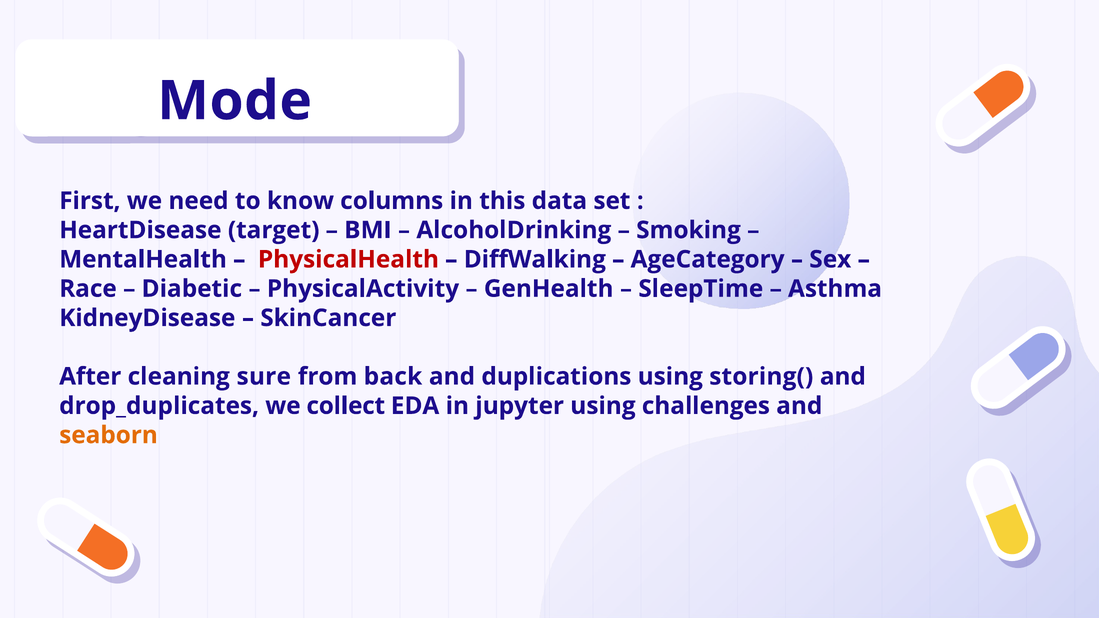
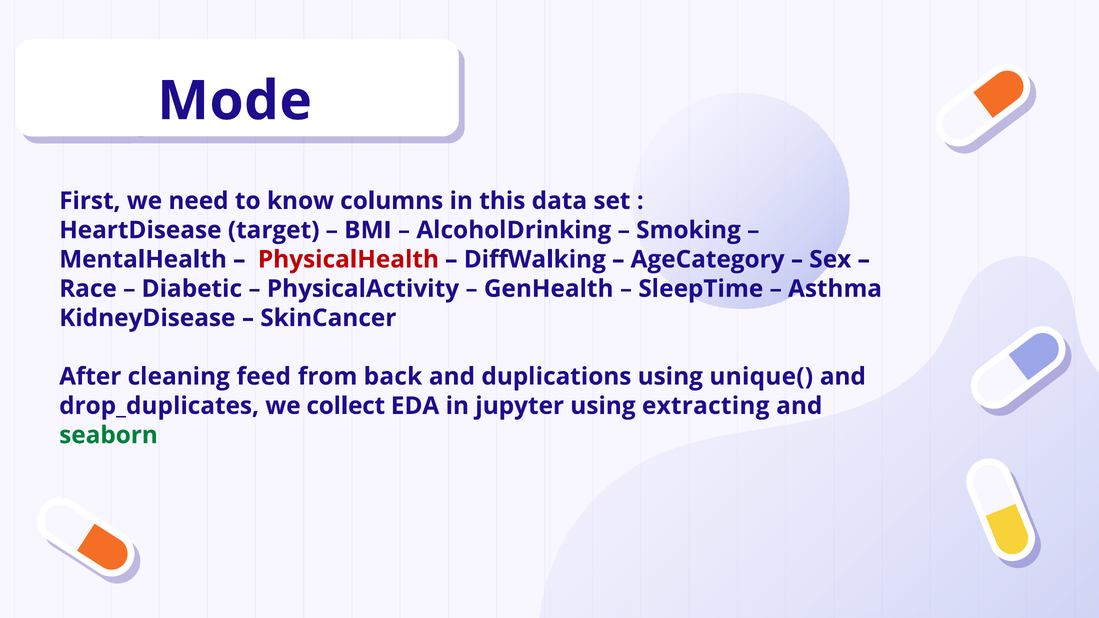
sure: sure -> feed (264, 377)
storing(: storing( -> unique( (761, 377)
challenges: challenges -> extracting (706, 406)
seaborn colour: orange -> green (109, 435)
